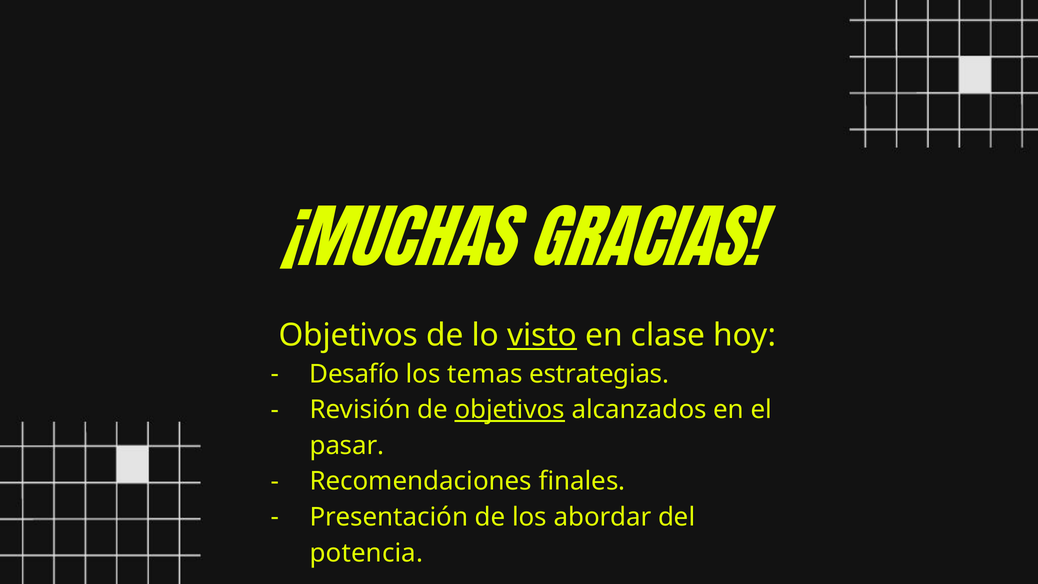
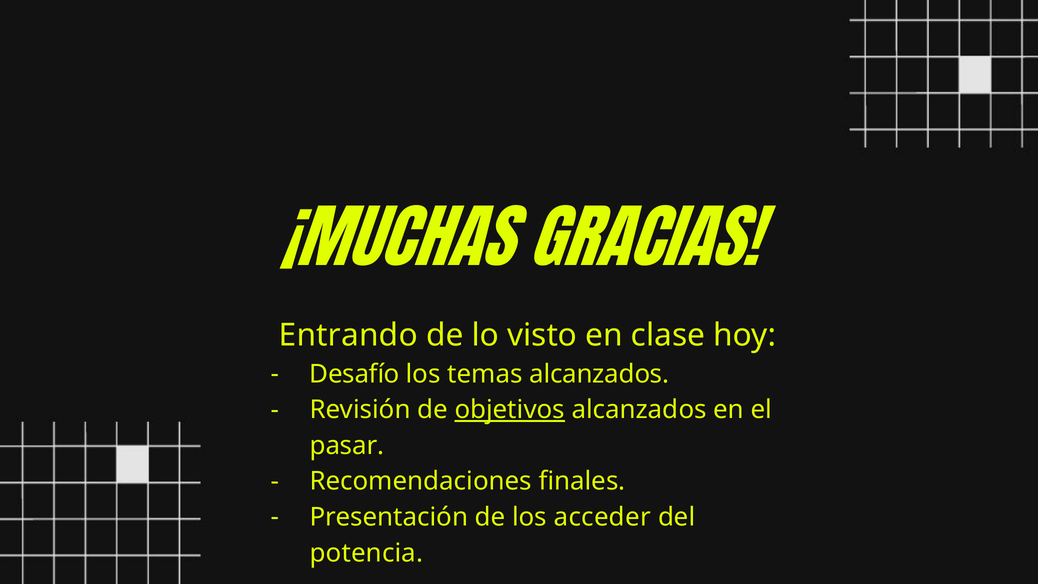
Objetivos: Objetivos -> Entrando (348, 335)
visto underline: present -> none (542, 335)
temas estrategias: estrategias -> alcanzados (599, 374)
abordar: abordar -> acceder (602, 517)
